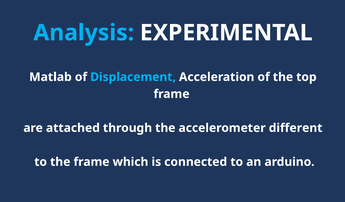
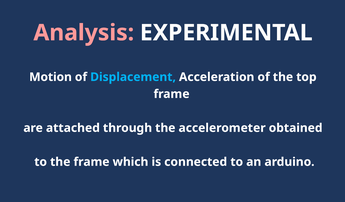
Analysis colour: light blue -> pink (84, 33)
Matlab: Matlab -> Motion (51, 77)
different: different -> obtained (296, 128)
